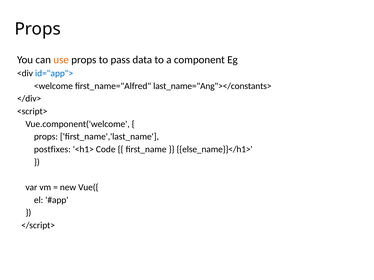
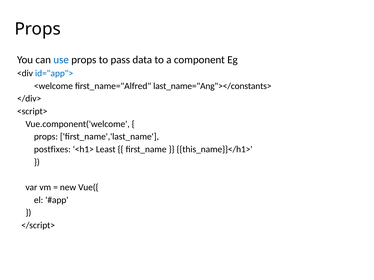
use colour: orange -> blue (61, 60)
Code: Code -> Least (106, 150)
else_name}}</h1>: else_name}}</h1> -> this_name}}</h1> (215, 150)
